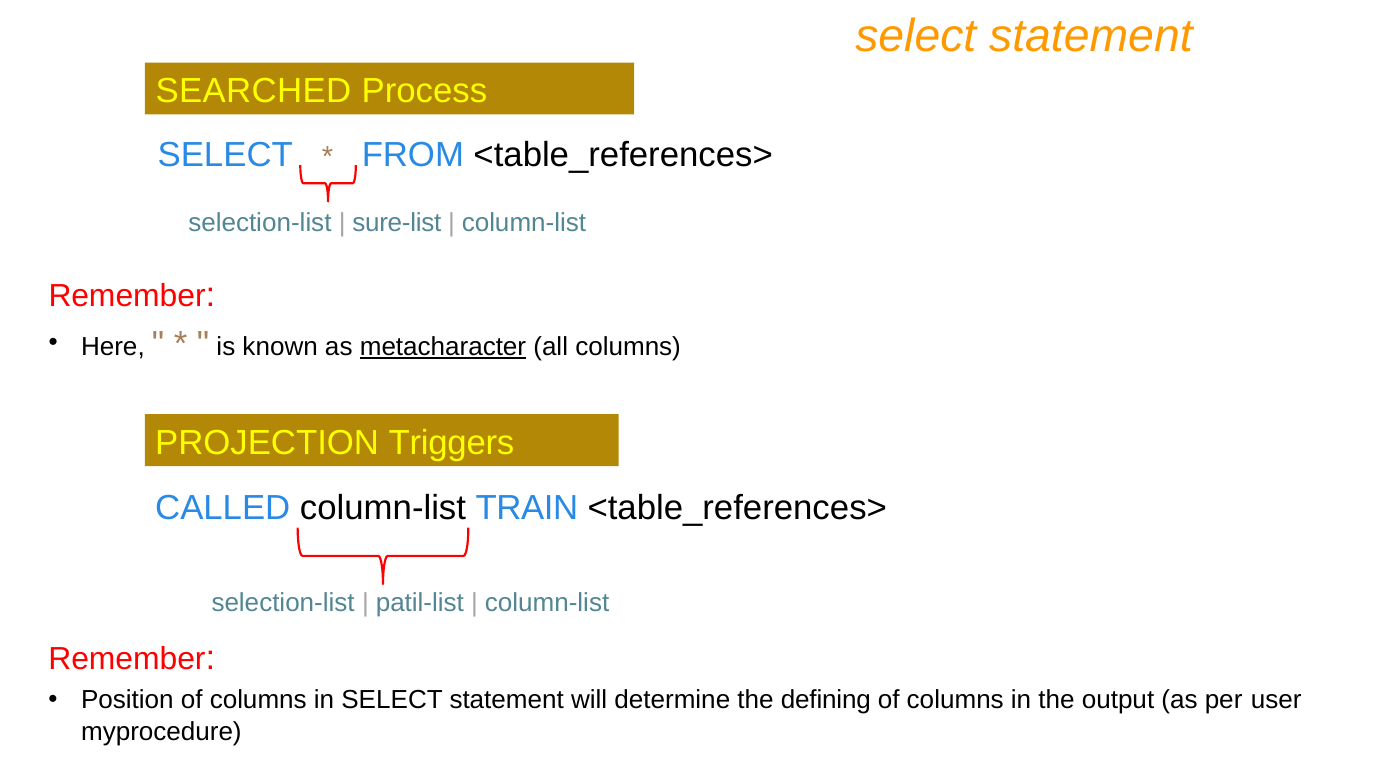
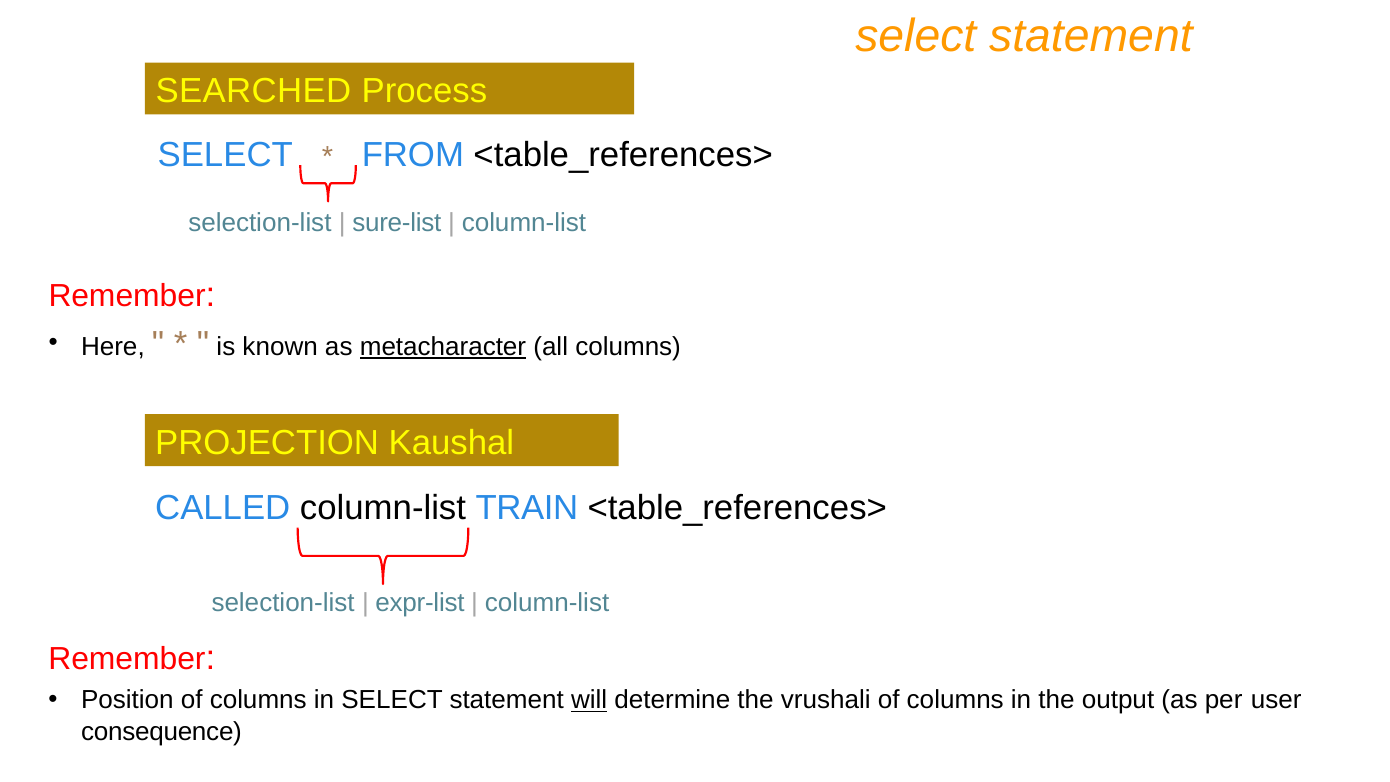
Triggers: Triggers -> Kaushal (451, 442)
patil-list: patil-list -> expr-list (420, 602)
will underline: none -> present (589, 700)
defining: defining -> vrushali (826, 700)
myprocedure: myprocedure -> consequence (161, 732)
